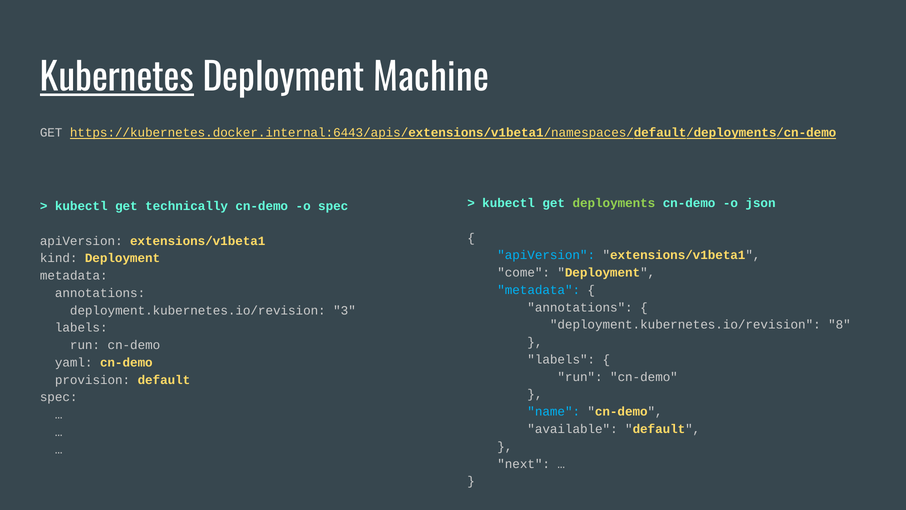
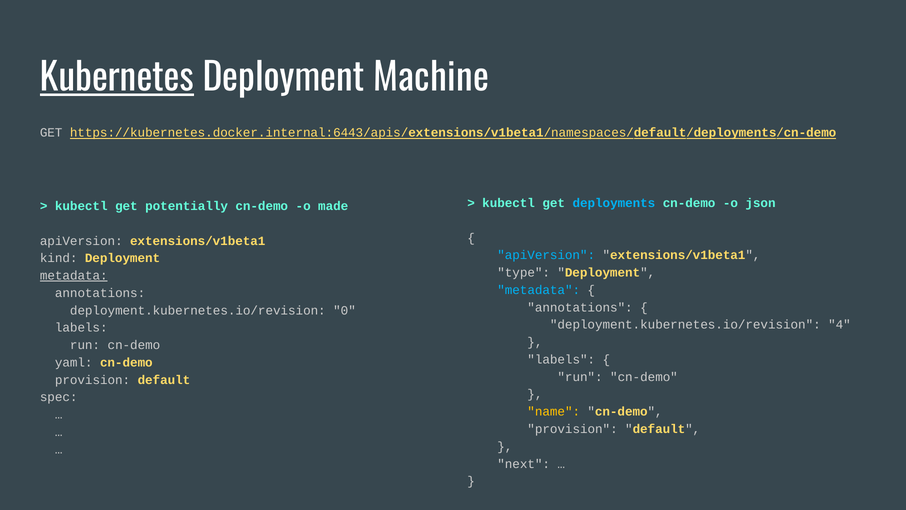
deployments colour: light green -> light blue (614, 203)
technically: technically -> potentially (187, 206)
o spec: spec -> made (333, 206)
come: come -> type (524, 272)
metadata underline: none -> present (74, 275)
3: 3 -> 0 (345, 310)
8: 8 -> 4 (839, 325)
name colour: light blue -> yellow (554, 411)
available: available -> provision (573, 429)
